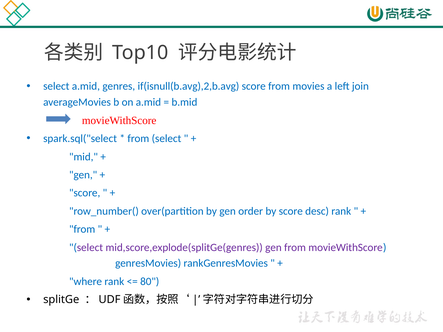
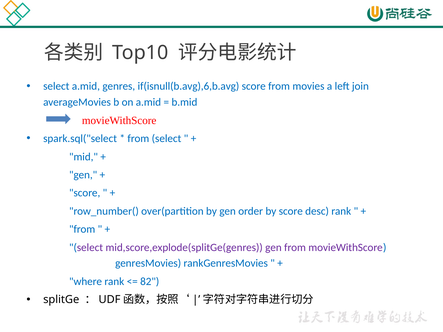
if(isnull(b.avg),2,b.avg: if(isnull(b.avg),2,b.avg -> if(isnull(b.avg),6,b.avg (188, 86)
80: 80 -> 82 (150, 282)
